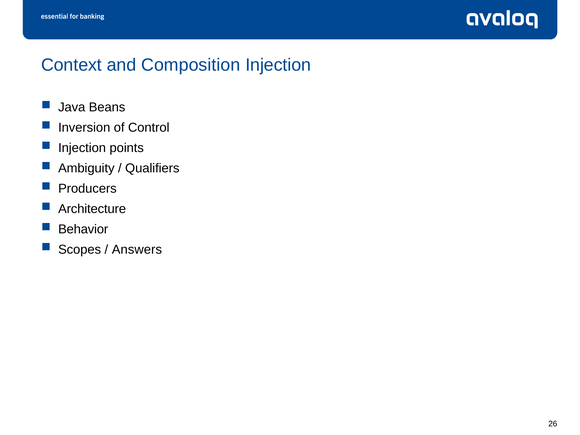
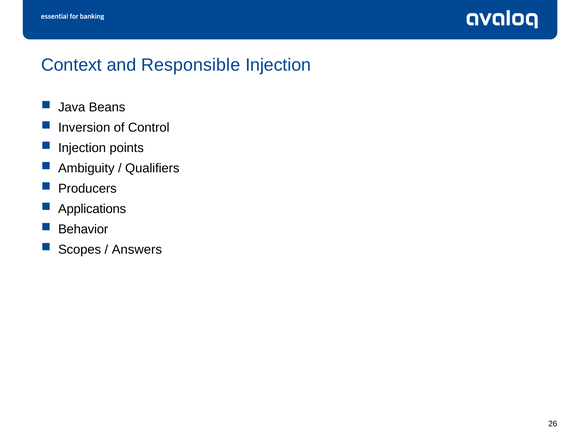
Composition: Composition -> Responsible (191, 65)
Architecture: Architecture -> Applications (92, 209)
